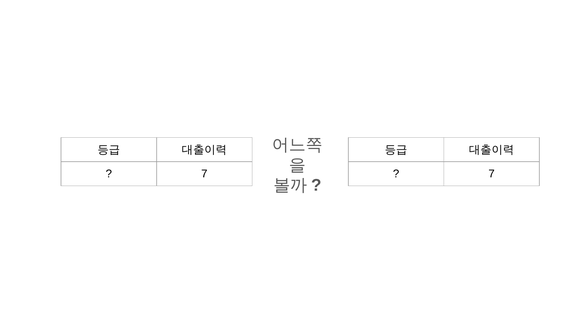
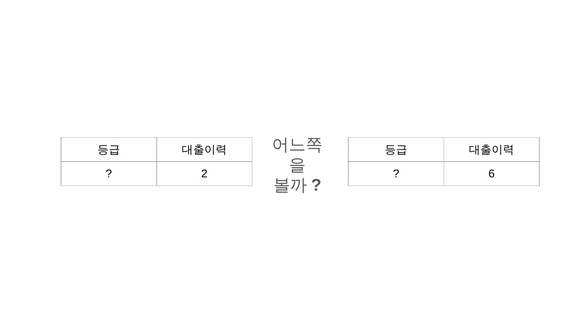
7: 7 -> 2 (204, 174)
7: 7 -> 6 (492, 174)
